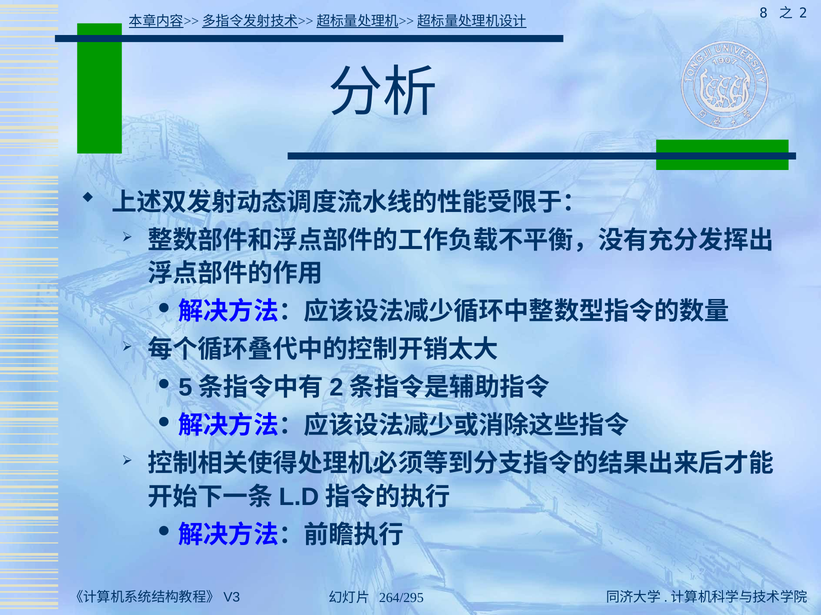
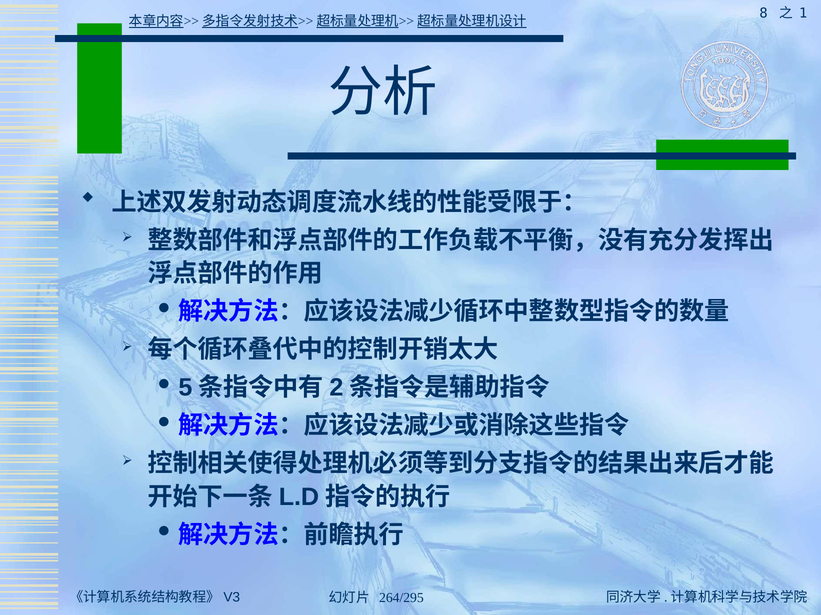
2: 2 -> 1 (803, 13)
